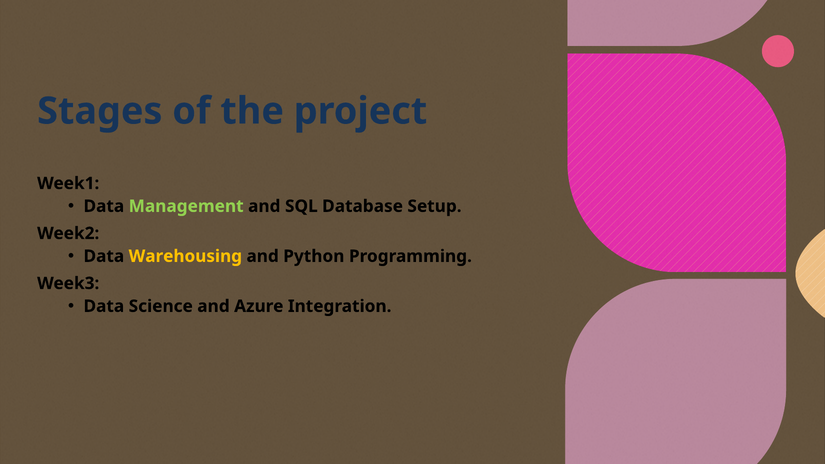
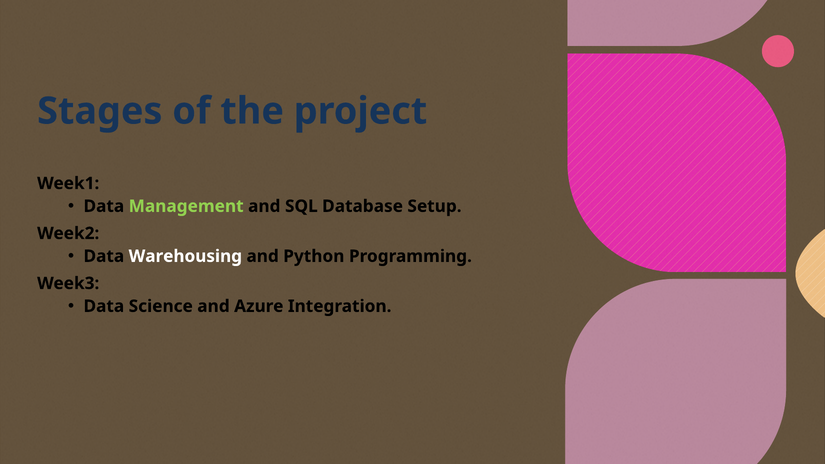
Warehousing colour: yellow -> white (185, 256)
